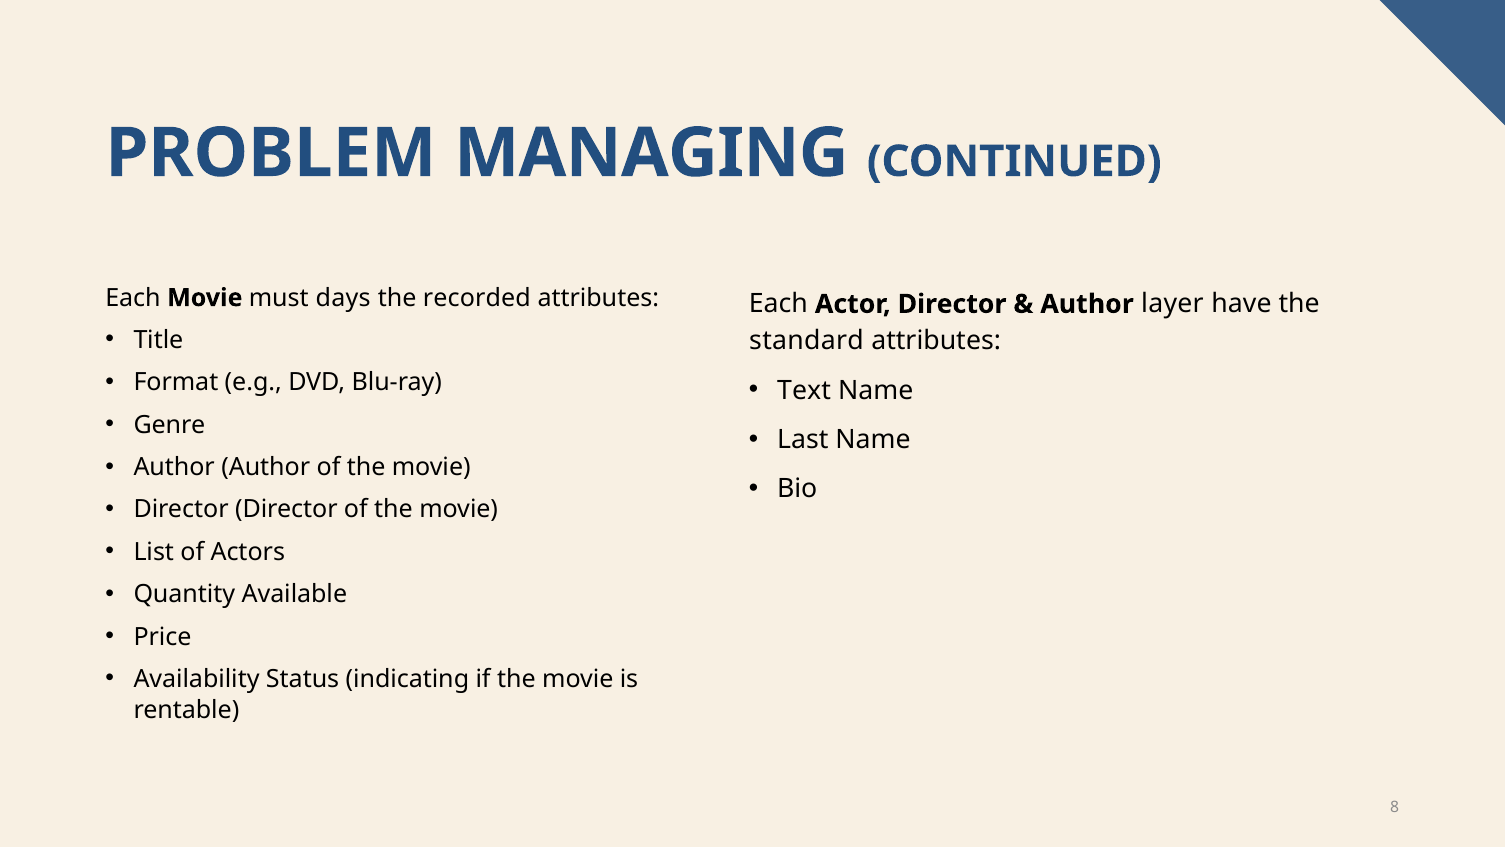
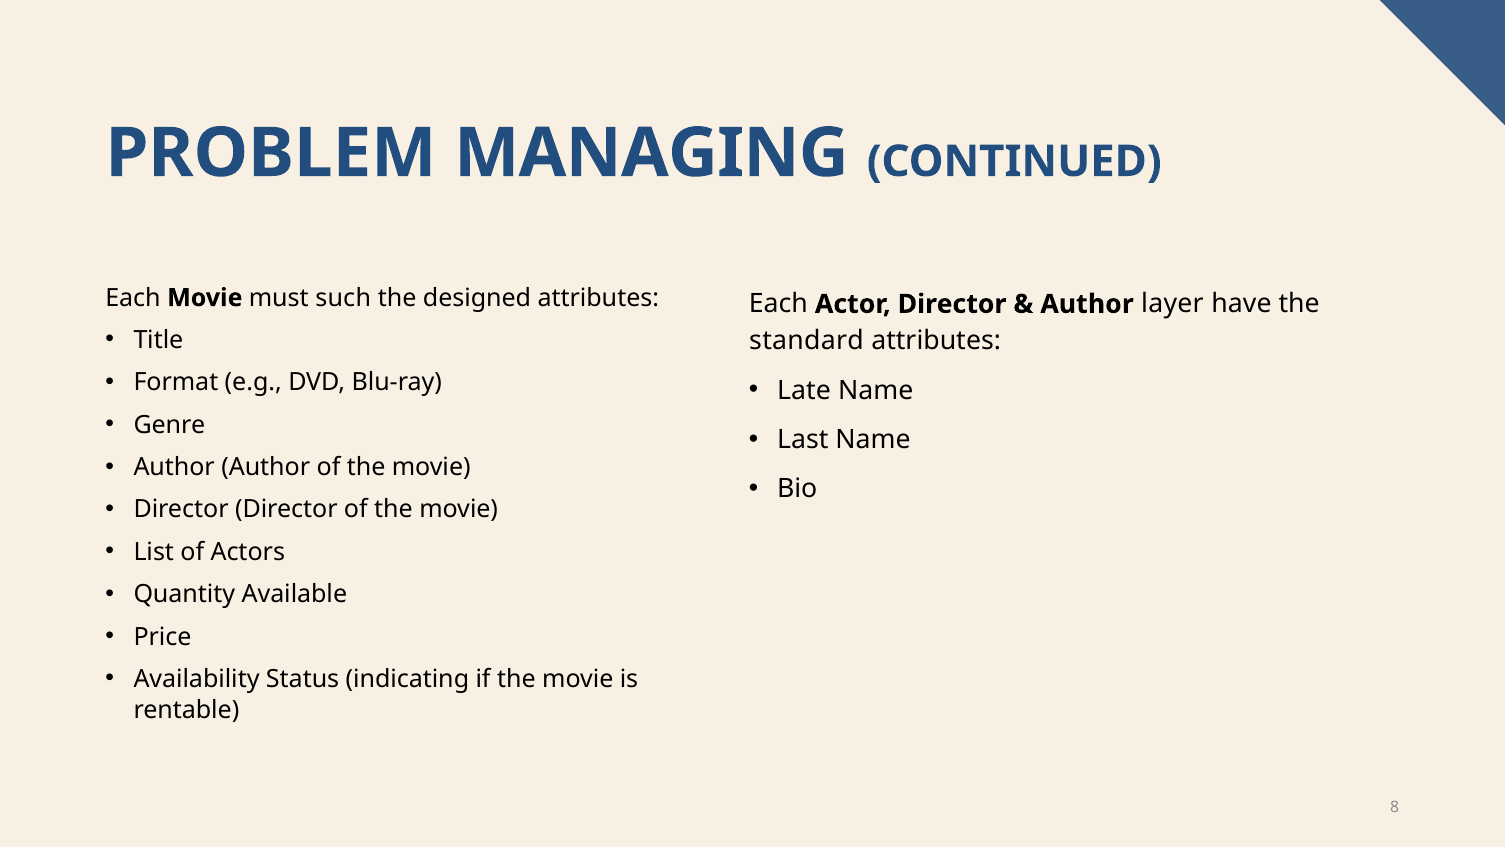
days: days -> such (343, 298)
recorded: recorded -> designed (477, 298)
Text: Text -> Late (804, 390)
